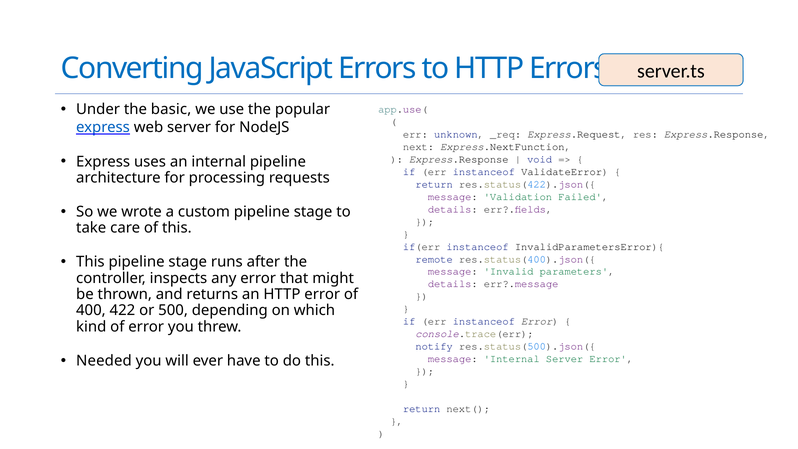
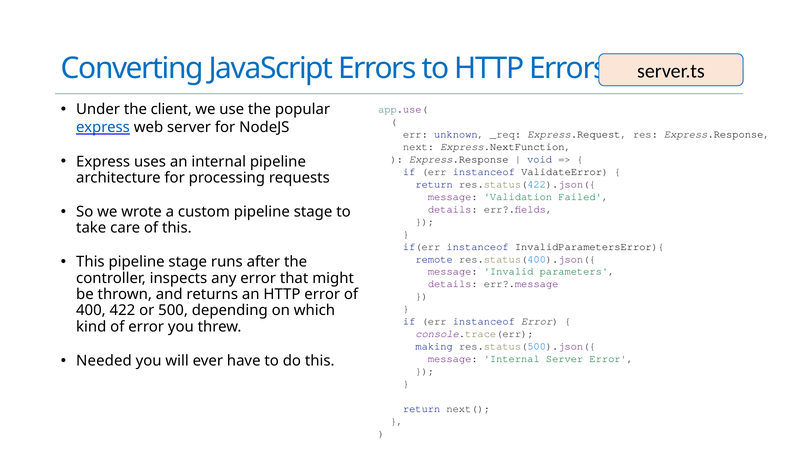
basic: basic -> client (171, 109)
notify: notify -> making (434, 346)
